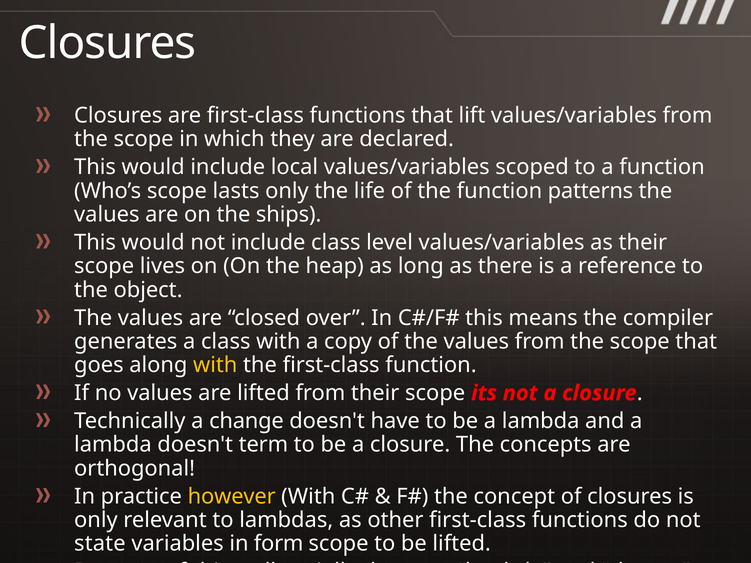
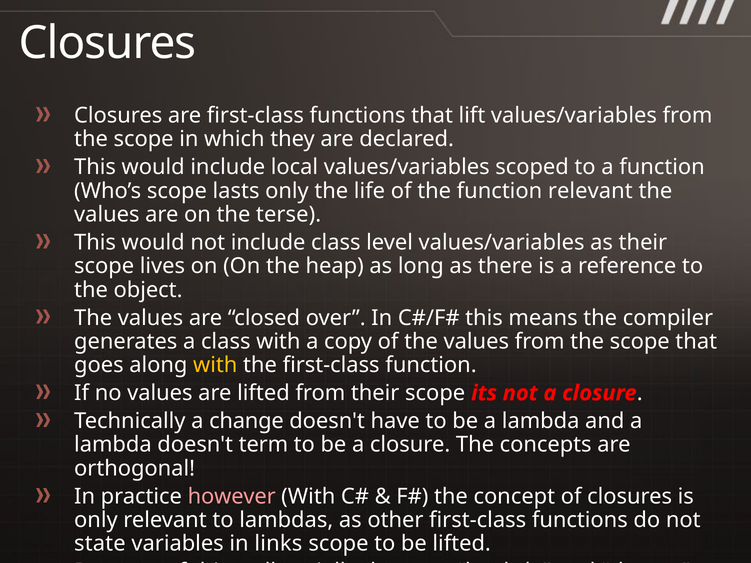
function patterns: patterns -> relevant (590, 191)
ships: ships -> terse (289, 215)
however colour: yellow -> pink (232, 497)
form: form -> links (278, 544)
